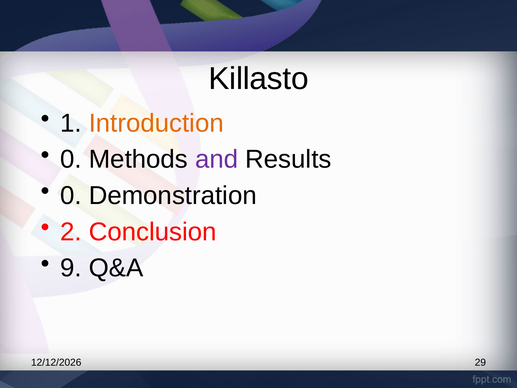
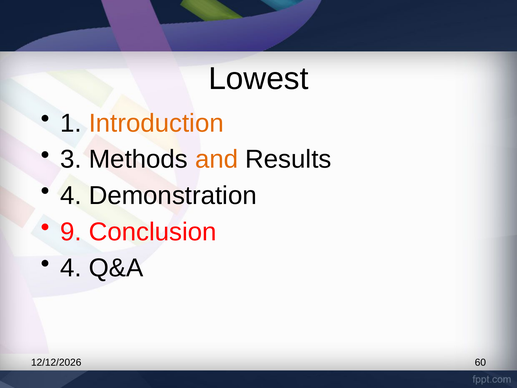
Killasto: Killasto -> Lowest (258, 79)
0: 0 -> 3 (71, 159)
and colour: purple -> orange (217, 159)
0: 0 -> 4 (71, 196)
2: 2 -> 9 (71, 232)
9: 9 -> 4 (71, 268)
29: 29 -> 60 (480, 362)
